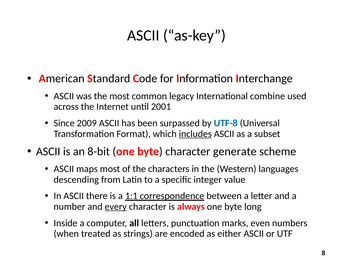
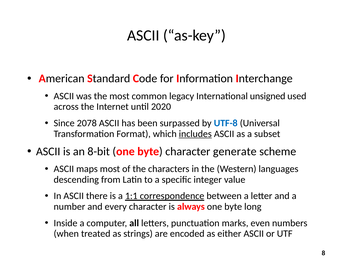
combine: combine -> unsigned (268, 96)
2001: 2001 -> 2020 (161, 107)
2009: 2009 -> 2078 (87, 123)
every underline: present -> none (116, 206)
